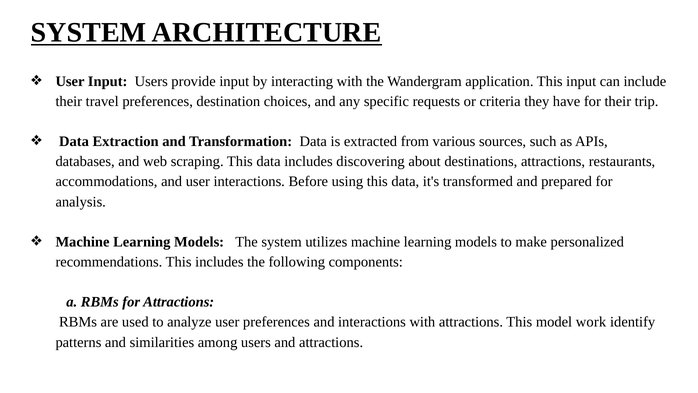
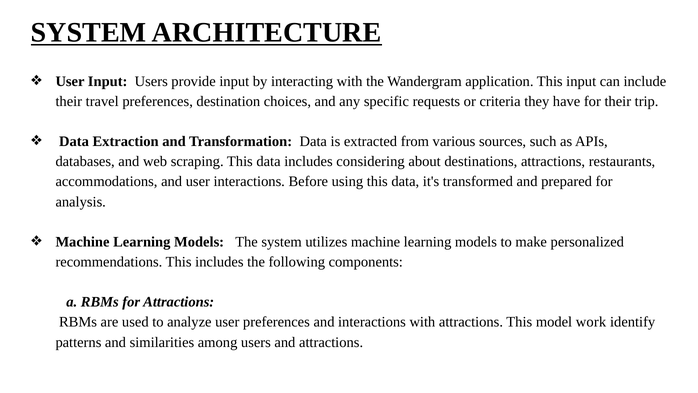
discovering: discovering -> considering (371, 161)
